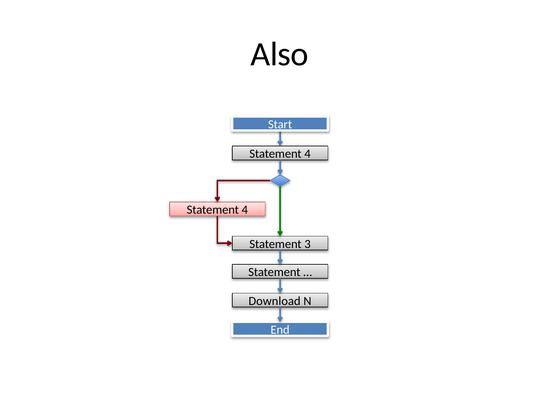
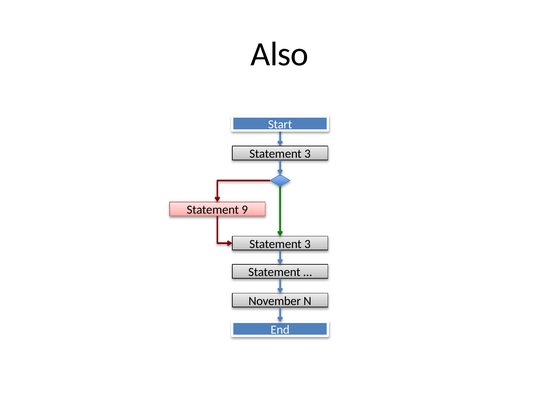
4: 4 -> 3 (308, 154)
4: 4 -> 9 (245, 210)
Download: Download -> November (275, 301)
